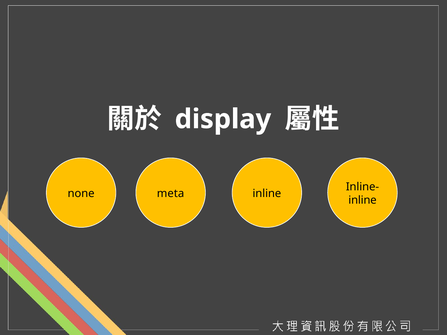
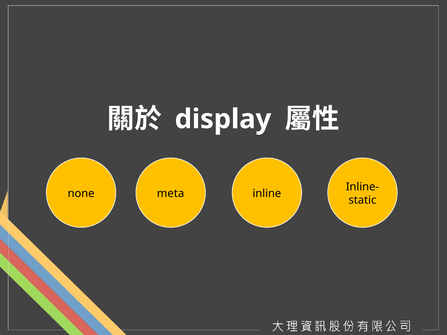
inline: inline -> static (362, 200)
